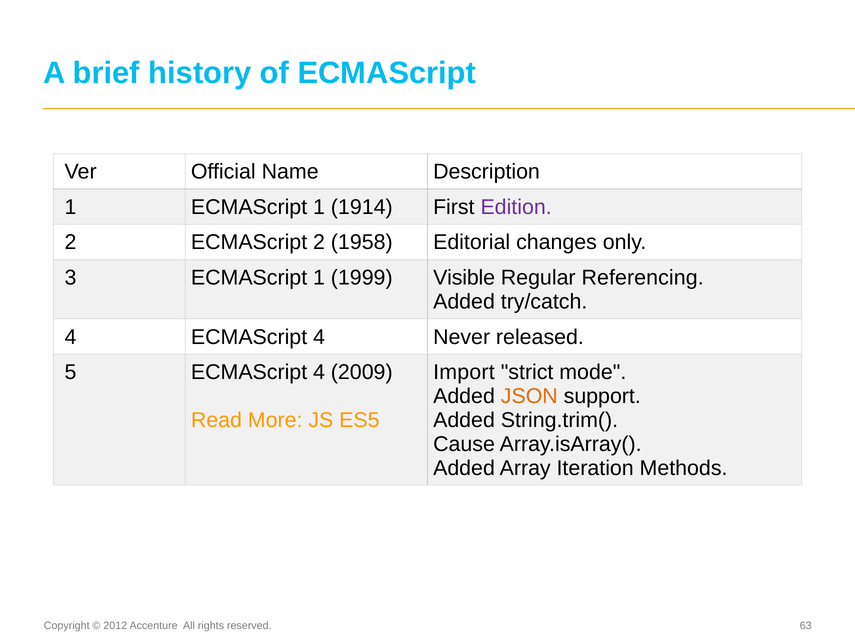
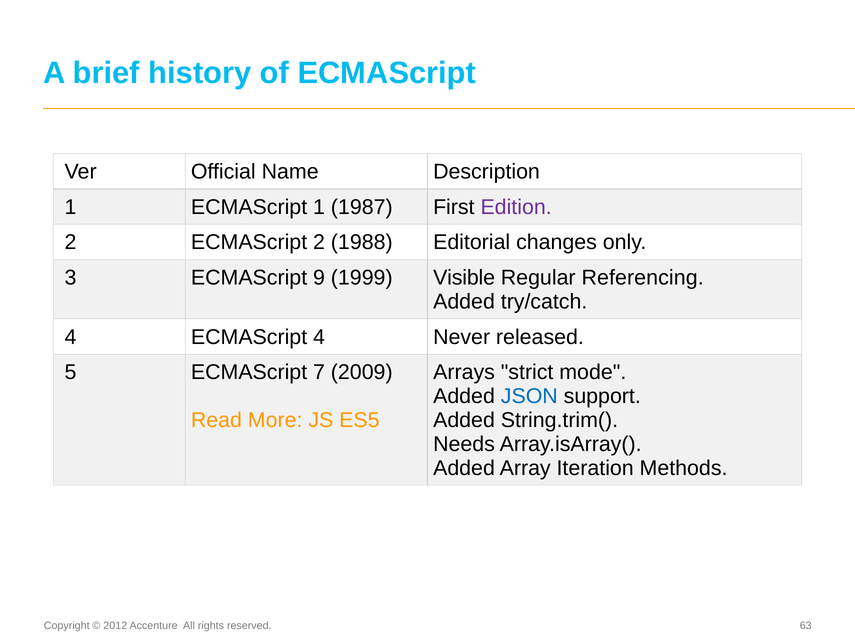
1914: 1914 -> 1987 (362, 207)
1958: 1958 -> 1988 (362, 242)
3 ECMAScript 1: 1 -> 9 (319, 278)
5 ECMAScript 4: 4 -> 7 (319, 372)
Import: Import -> Arrays (464, 372)
JSON colour: orange -> blue (529, 396)
Cause: Cause -> Needs (464, 444)
